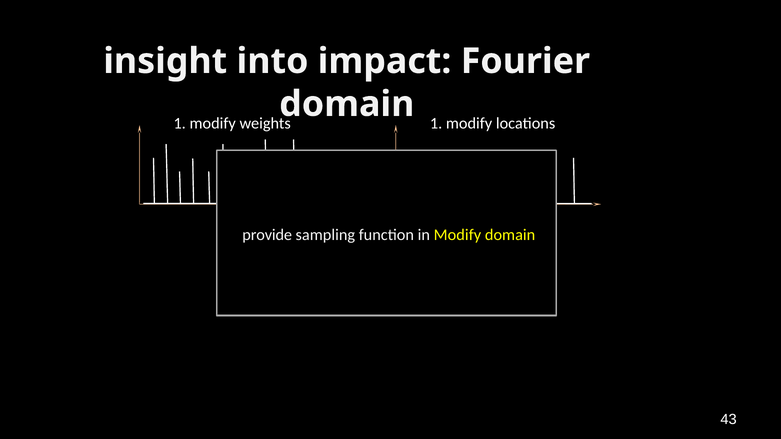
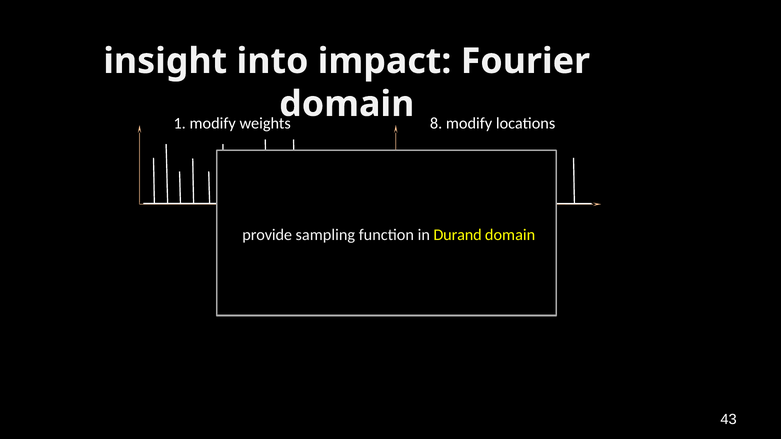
weights 1: 1 -> 8 (436, 124)
in Modify: Modify -> Durand (458, 235)
